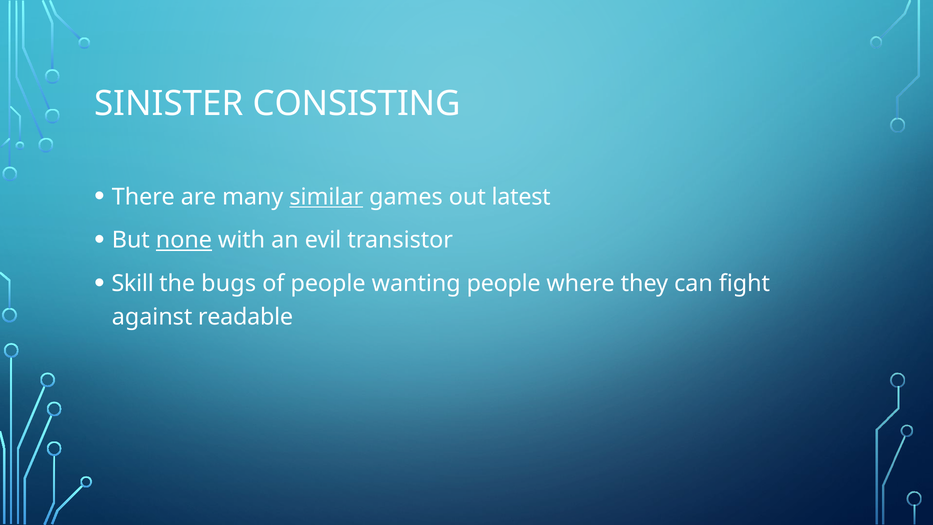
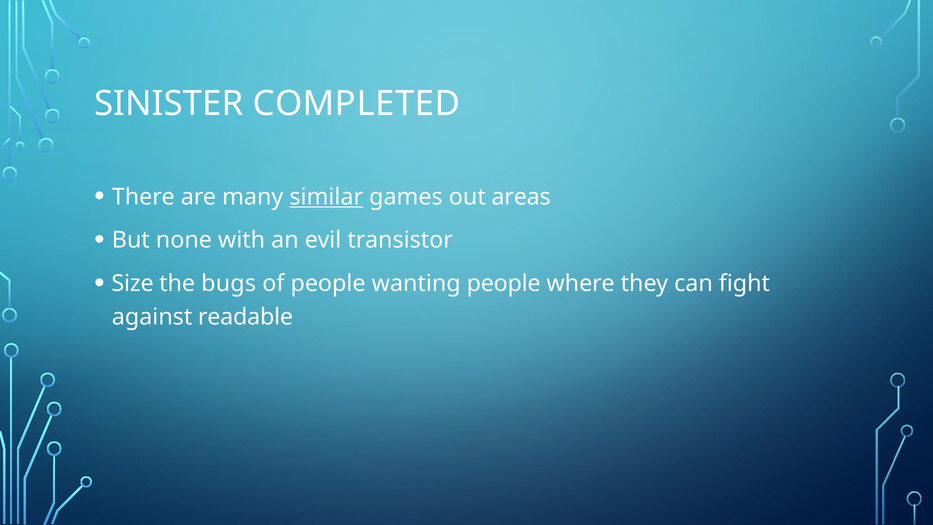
CONSISTING: CONSISTING -> COMPLETED (356, 104)
latest: latest -> areas (521, 197)
none underline: present -> none (184, 240)
Skill: Skill -> Size (133, 283)
